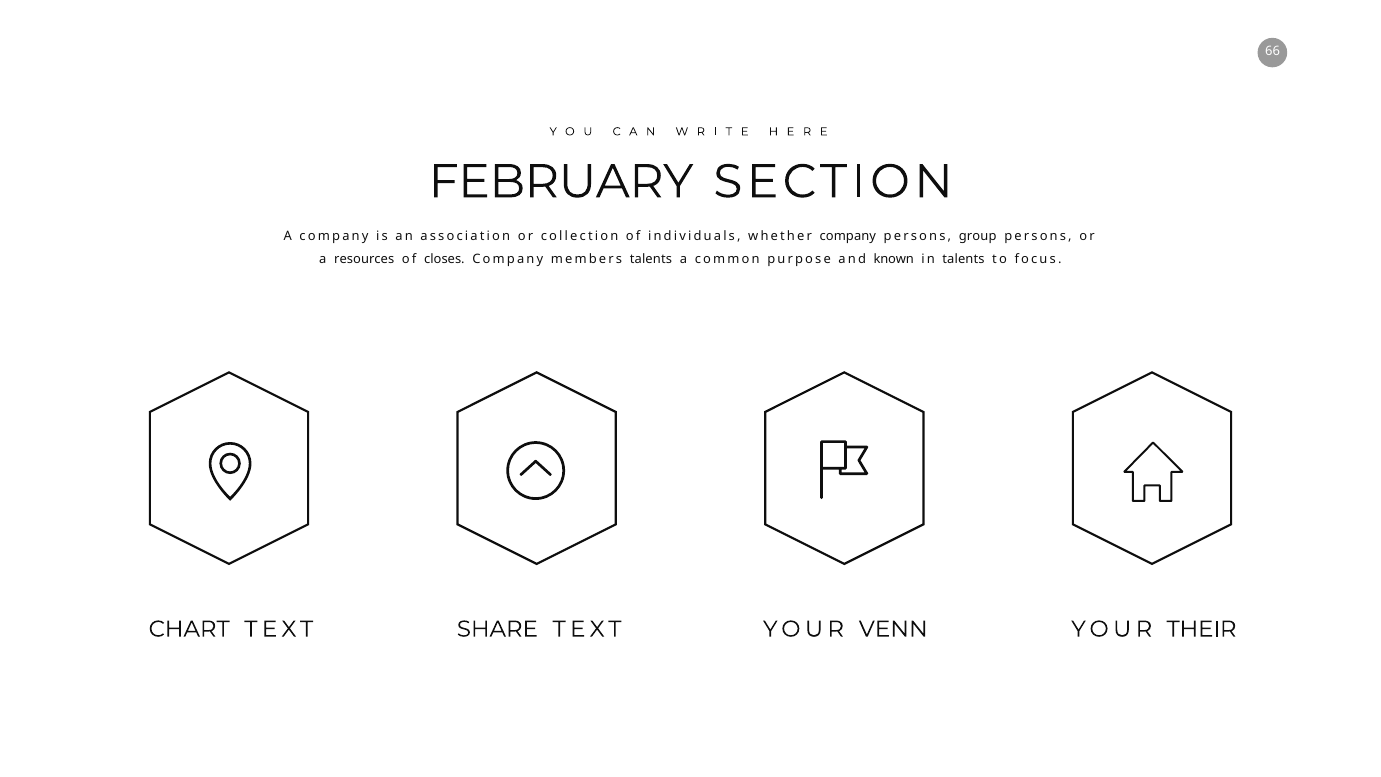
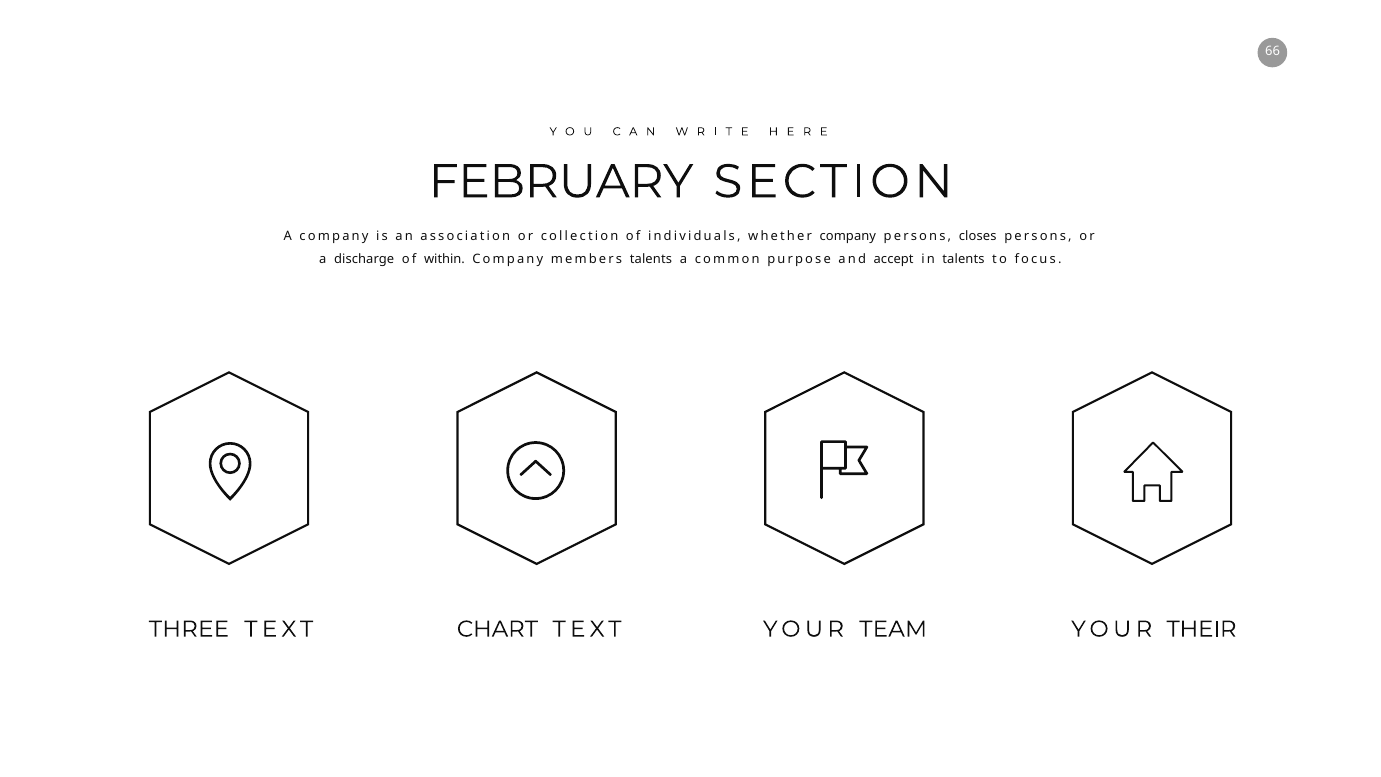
group: group -> closes (978, 236)
resources: resources -> discharge (364, 259)
closes: closes -> within (444, 259)
known: known -> accept (894, 259)
CHART: CHART -> THREE (189, 629)
SHARE: SHARE -> CHART (497, 629)
VENN: VENN -> TEAM (893, 629)
